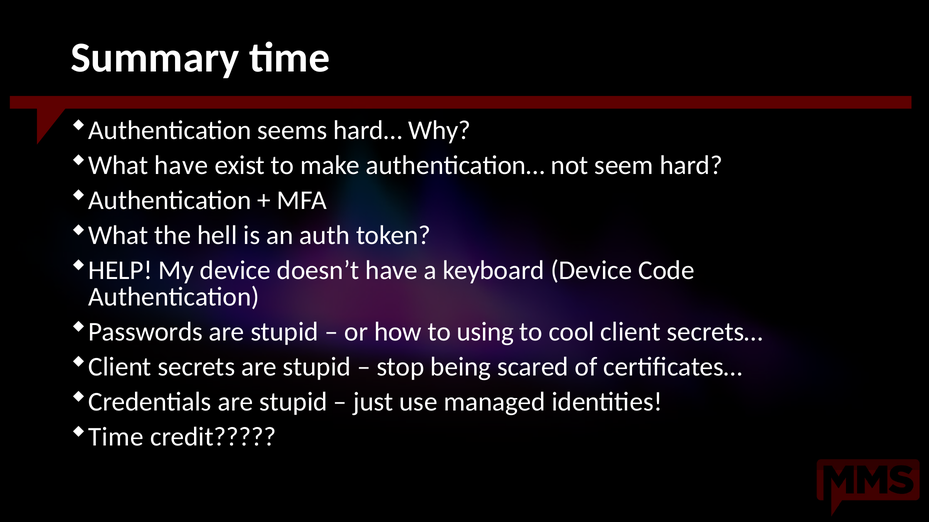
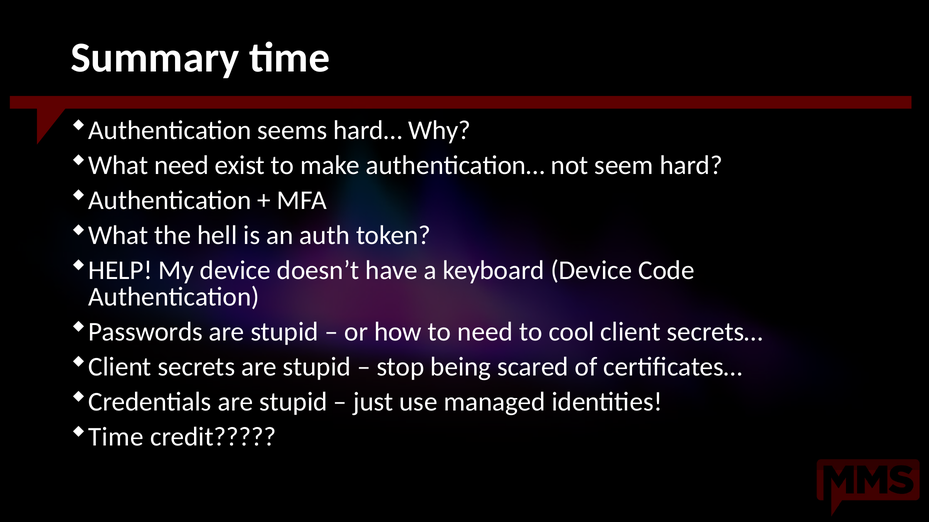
What have: have -> need (182, 166)
to using: using -> need (485, 332)
